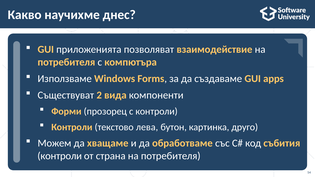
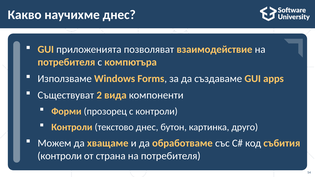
текстово лева: лева -> днес (147, 127)
